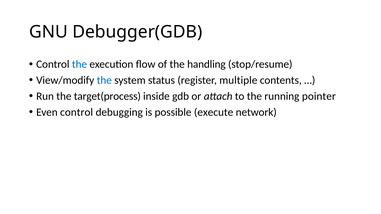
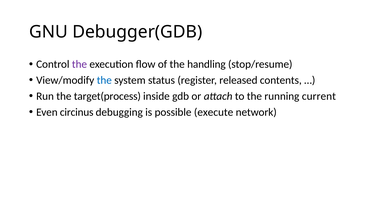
the colour: blue -> purple (79, 64)
multiple: multiple -> released (238, 80)
pointer: pointer -> current (319, 96)
Even control: control -> circinus (77, 112)
